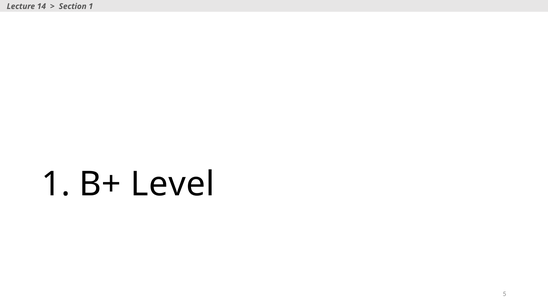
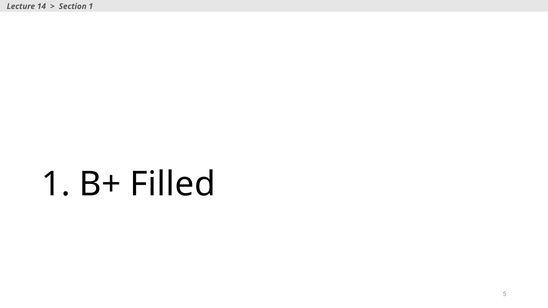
Level: Level -> Filled (173, 184)
